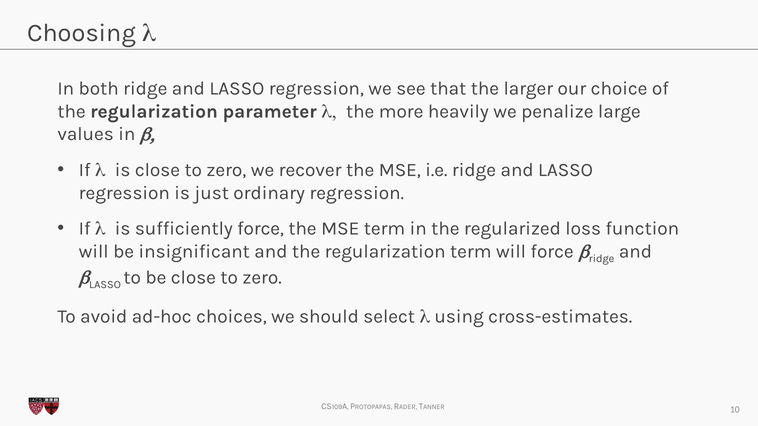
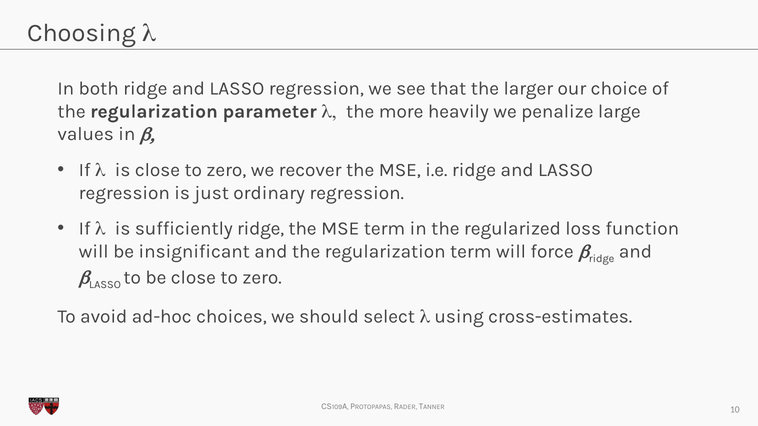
sufficiently force: force -> ridge (261, 229)
